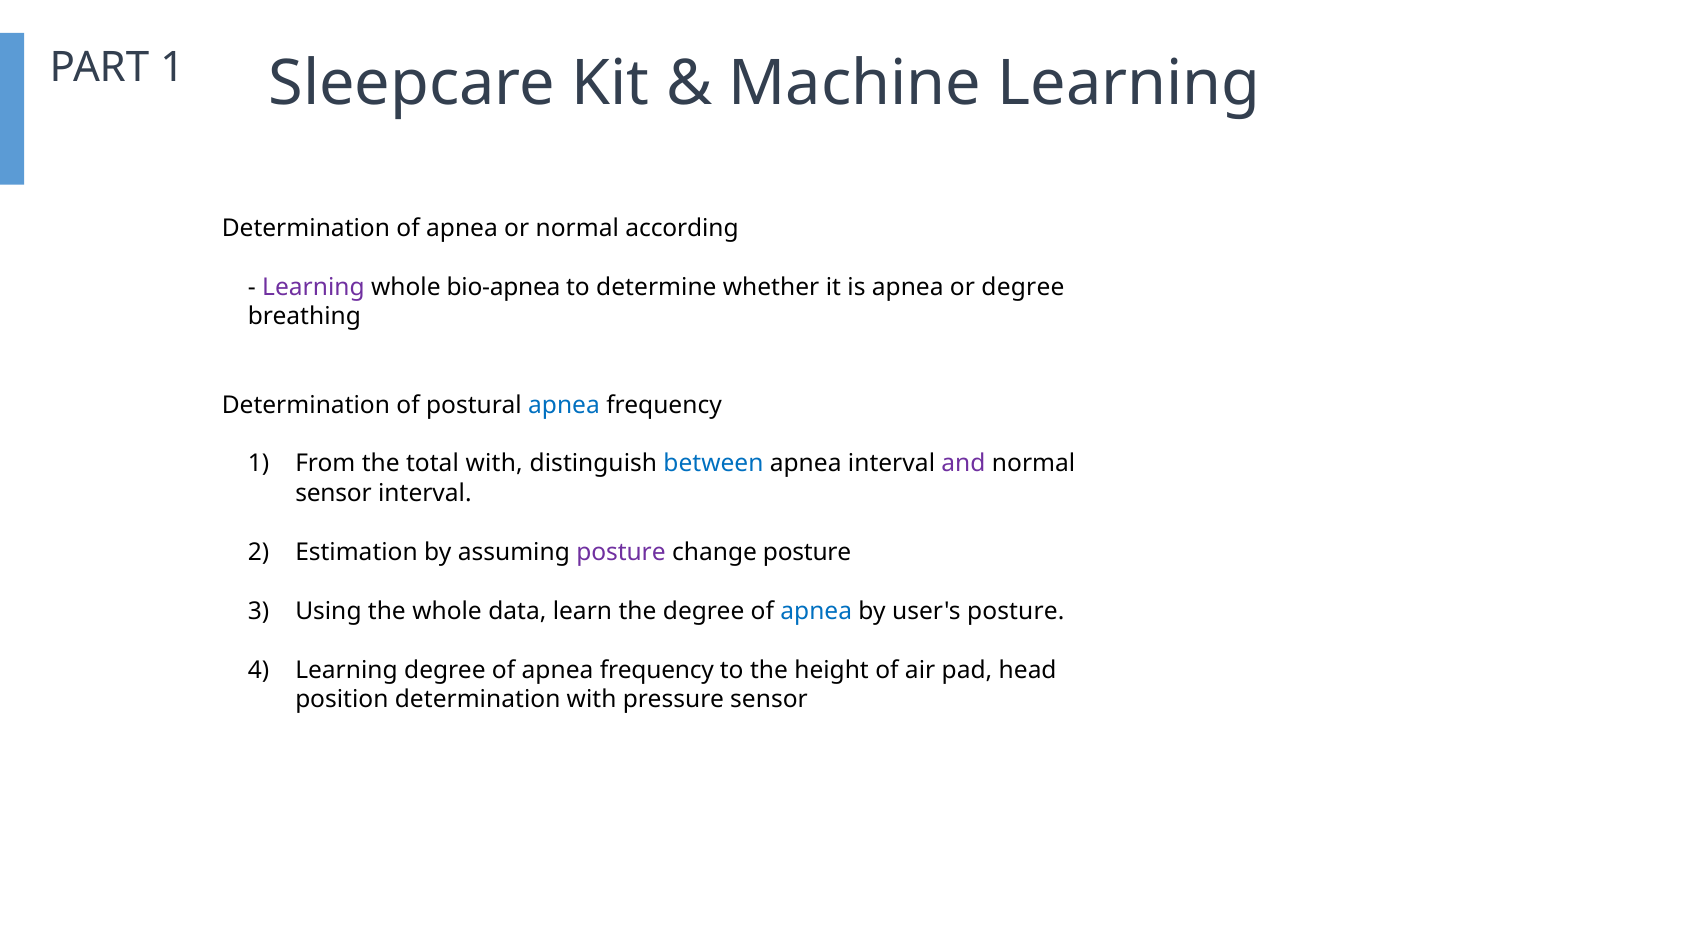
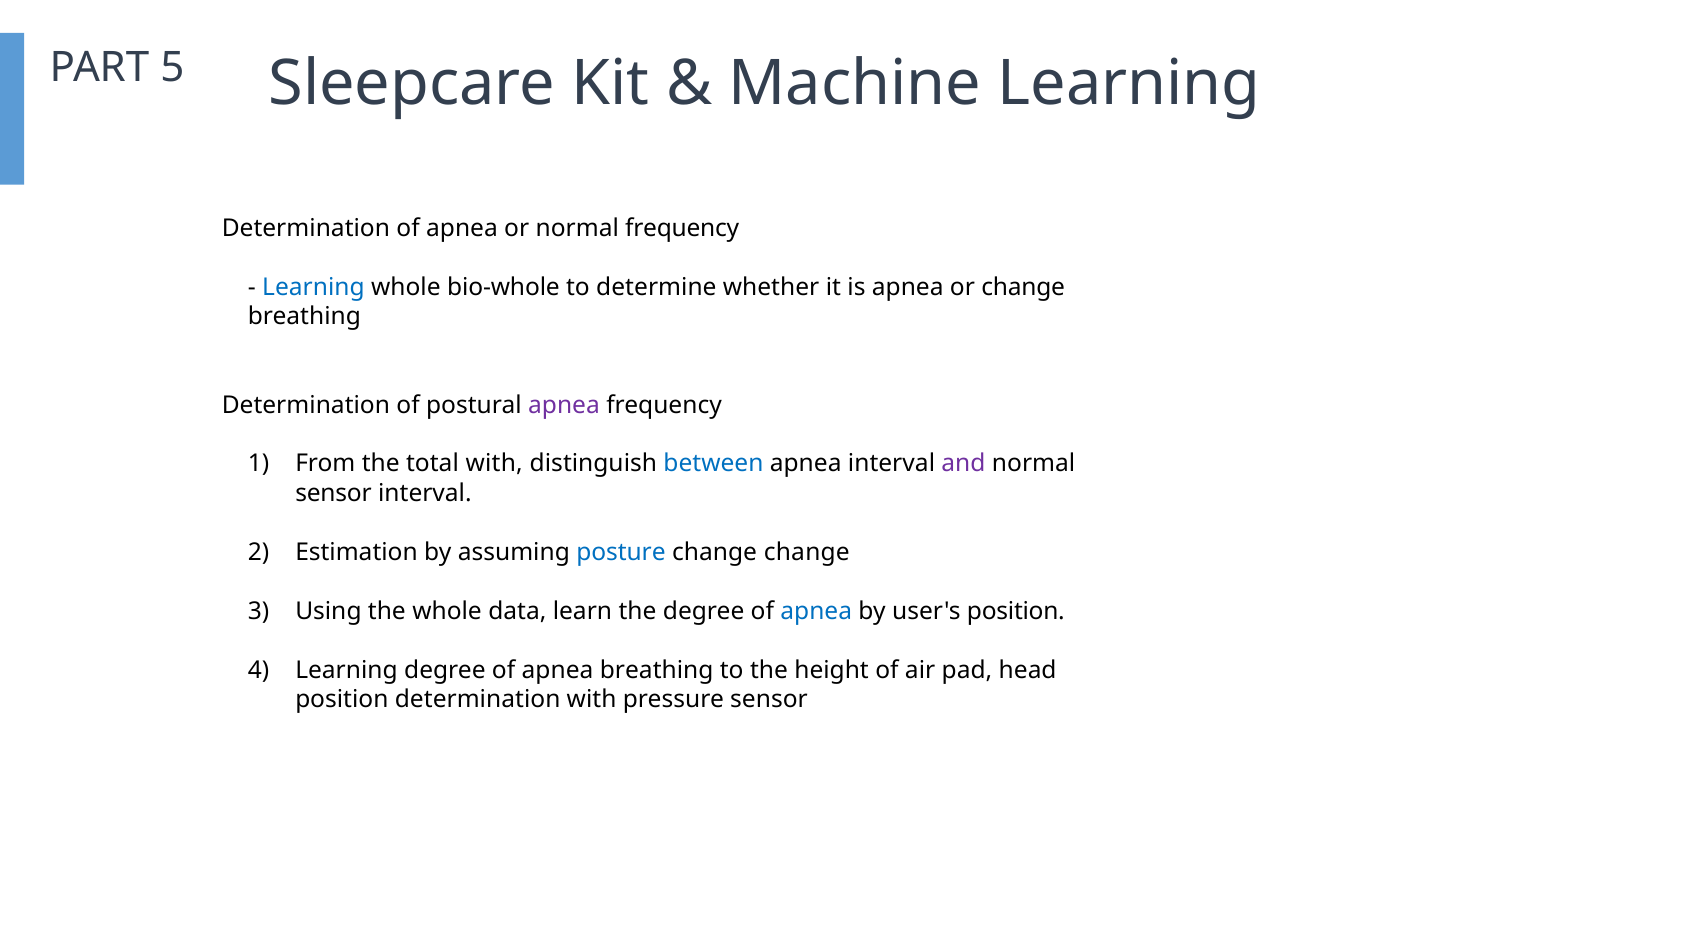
PART 1: 1 -> 5 (172, 67)
normal according: according -> frequency (682, 228)
Learning colour: purple -> blue (313, 287)
bio-apnea: bio-apnea -> bio-whole (503, 287)
or degree: degree -> change (1023, 287)
apnea colour: blue -> purple (564, 405)
posture colour: purple -> blue (621, 552)
change posture: posture -> change (807, 552)
user's posture: posture -> position (1016, 611)
of apnea frequency: frequency -> breathing (657, 670)
